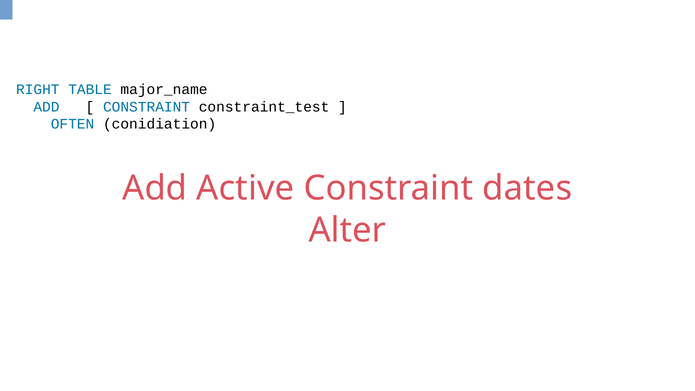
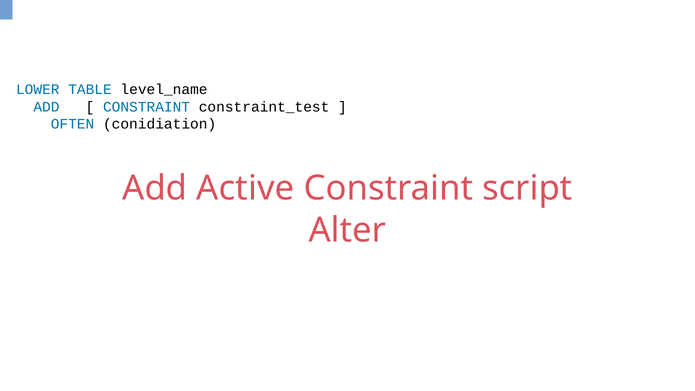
RIGHT: RIGHT -> LOWER (38, 89)
major_name: major_name -> level_name (164, 89)
dates: dates -> script (527, 188)
